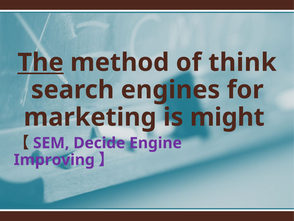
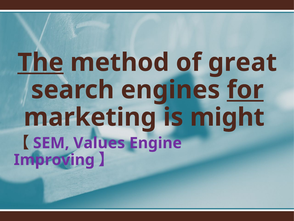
think: think -> great (243, 62)
for underline: none -> present (245, 90)
Decide: Decide -> Values (99, 143)
